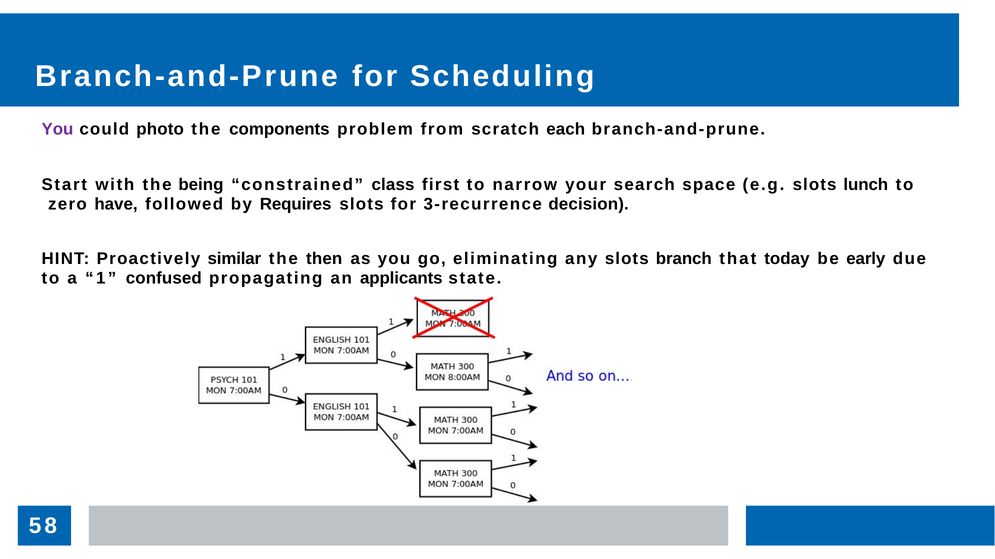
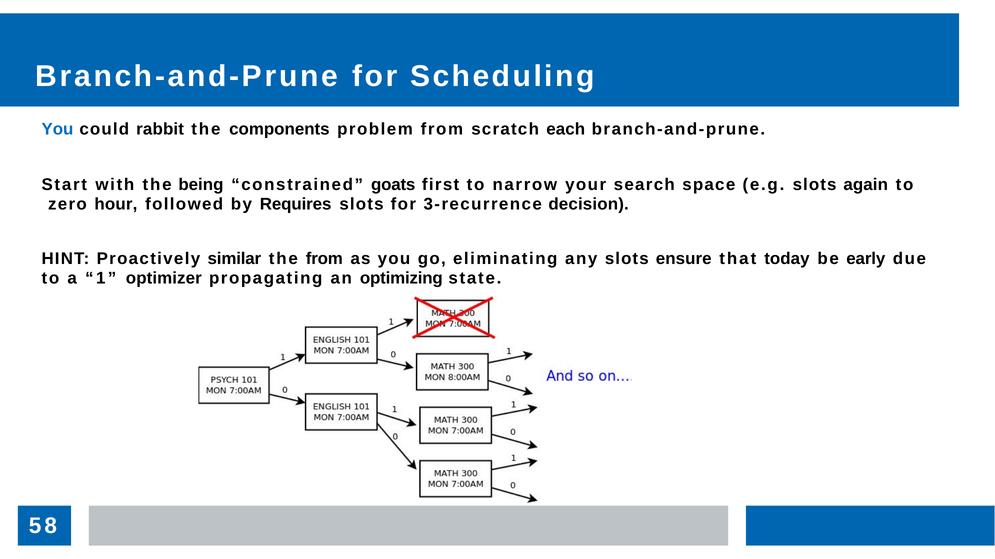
You colour: purple -> blue (57, 130)
photo: photo -> rabbit (160, 130)
class: class -> goats (393, 185)
lunch: lunch -> again (866, 185)
have: have -> hour (116, 204)
the then: then -> from (324, 259)
branch: branch -> ensure (684, 259)
confused: confused -> optimizer (164, 279)
applicants: applicants -> optimizing (401, 279)
